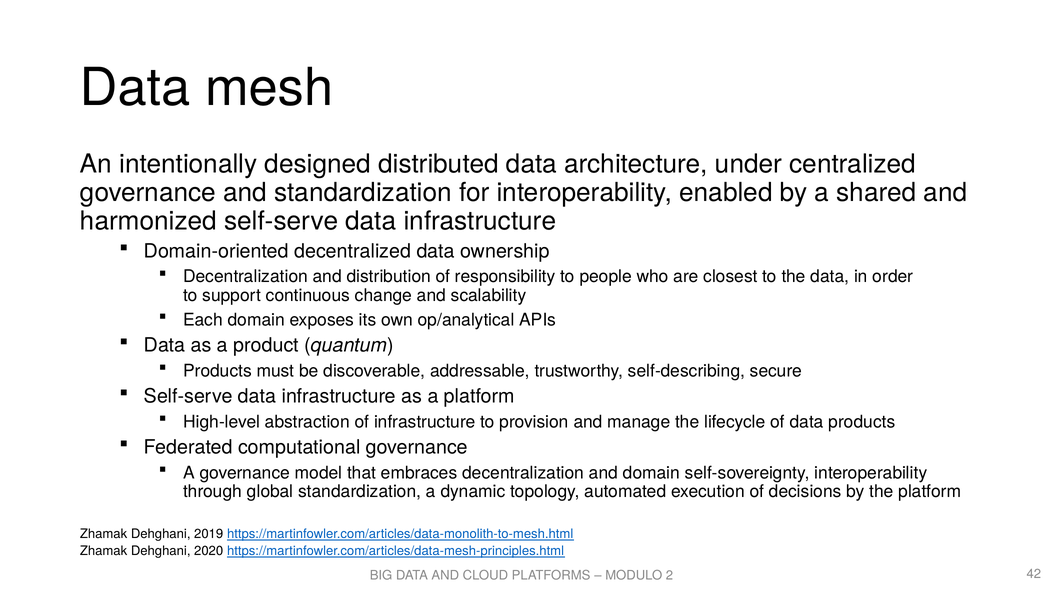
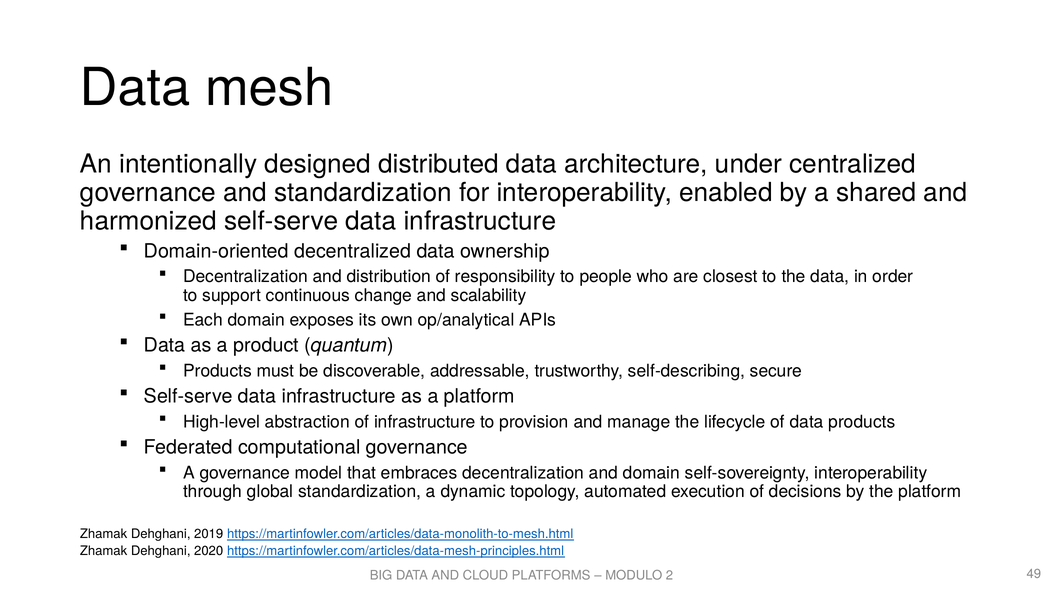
42: 42 -> 49 (1034, 574)
